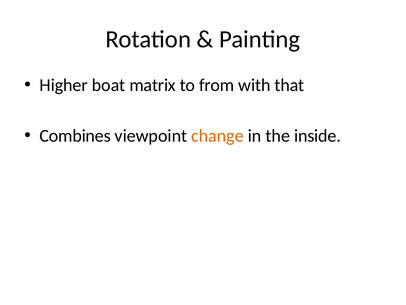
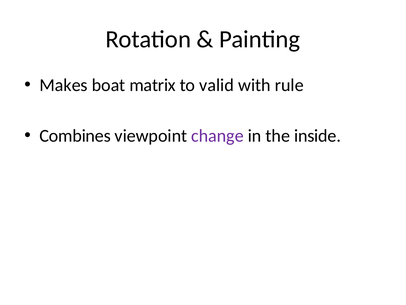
Higher: Higher -> Makes (64, 85)
from: from -> valid (217, 85)
that: that -> rule (289, 85)
change colour: orange -> purple (217, 136)
